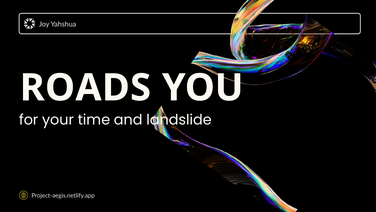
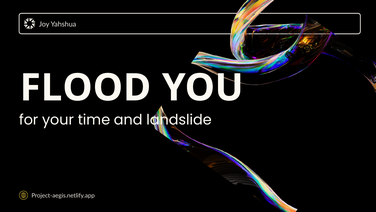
ROADS: ROADS -> FLOOD (85, 88)
